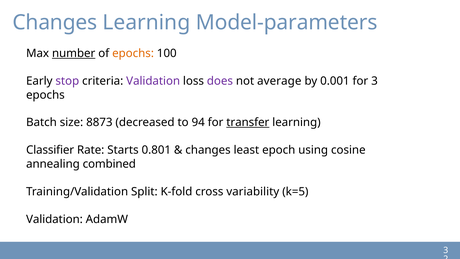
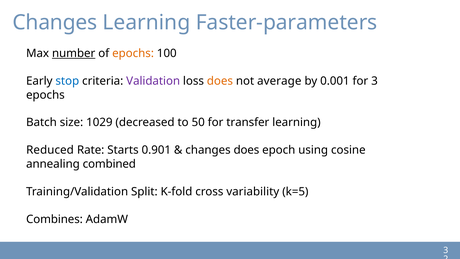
Model-parameters: Model-parameters -> Faster-parameters (287, 23)
stop colour: purple -> blue (67, 81)
does colour: purple -> orange (220, 81)
8873: 8873 -> 1029 (99, 122)
94: 94 -> 50 (198, 122)
transfer underline: present -> none (248, 122)
Classifier: Classifier -> Reduced (50, 150)
0.801: 0.801 -> 0.901 (156, 150)
changes least: least -> does (246, 150)
Validation: Validation -> Combines (54, 219)
